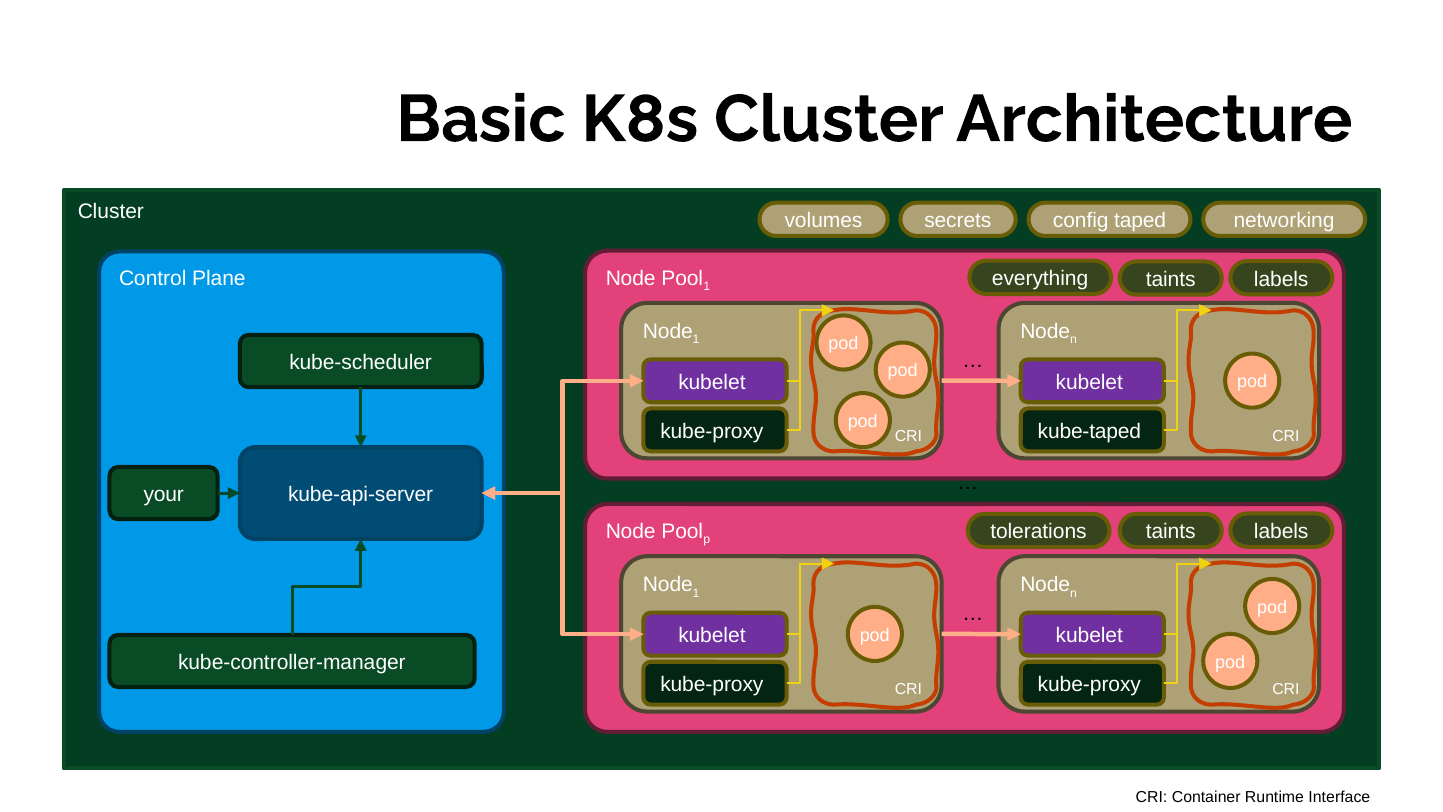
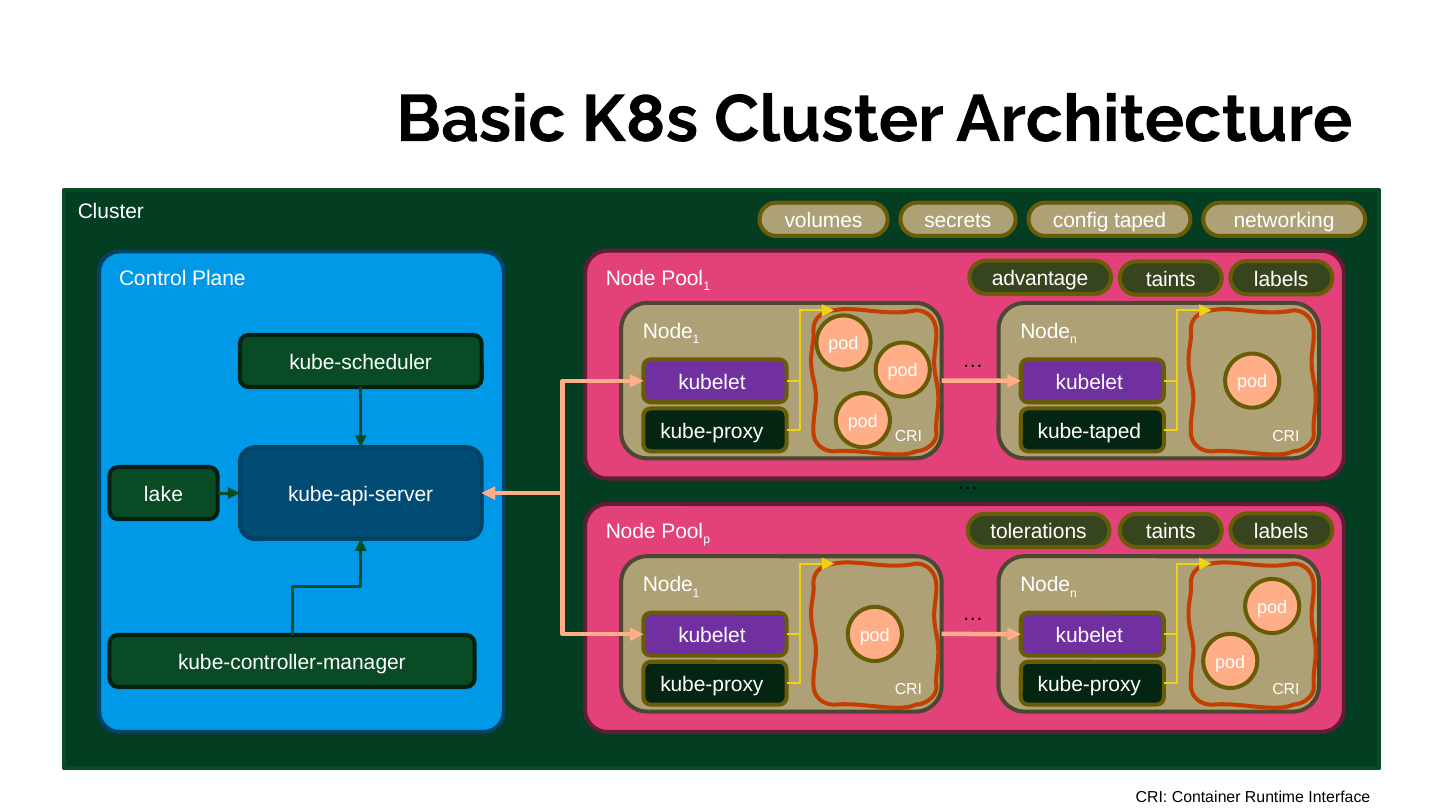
everything: everything -> advantage (1040, 279)
your: your -> lake (163, 494)
